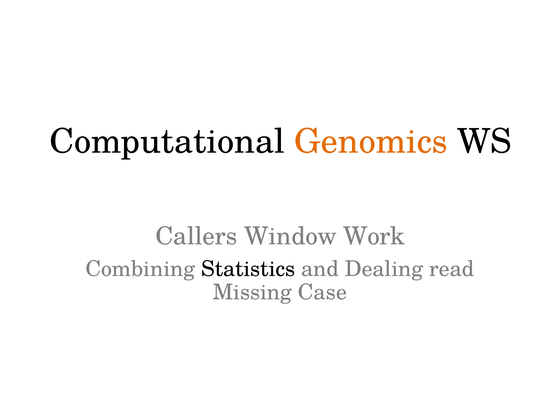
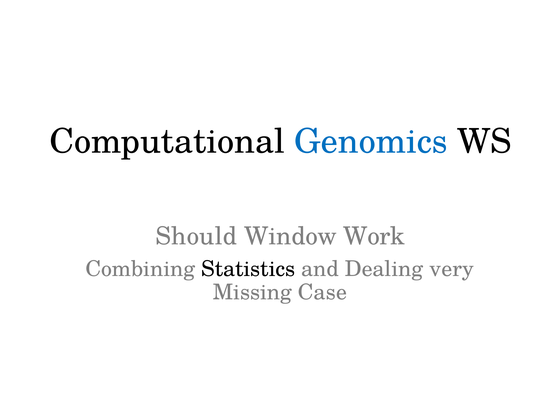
Genomics colour: orange -> blue (371, 142)
Callers: Callers -> Should (196, 236)
read: read -> very (452, 269)
